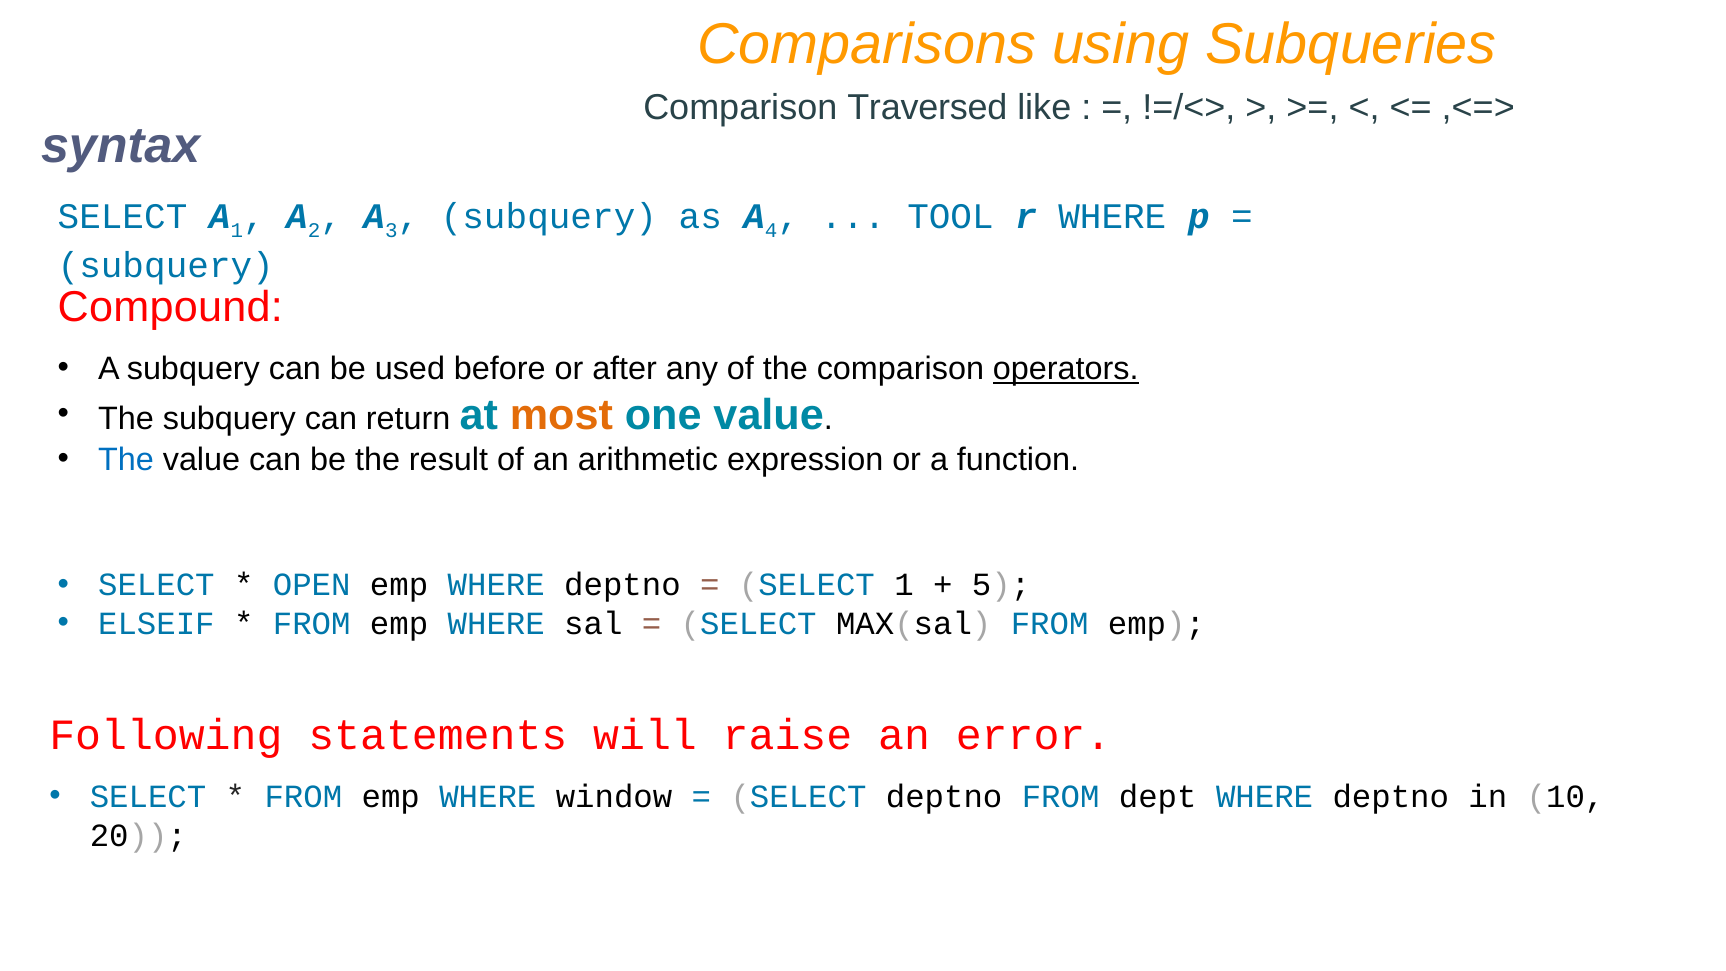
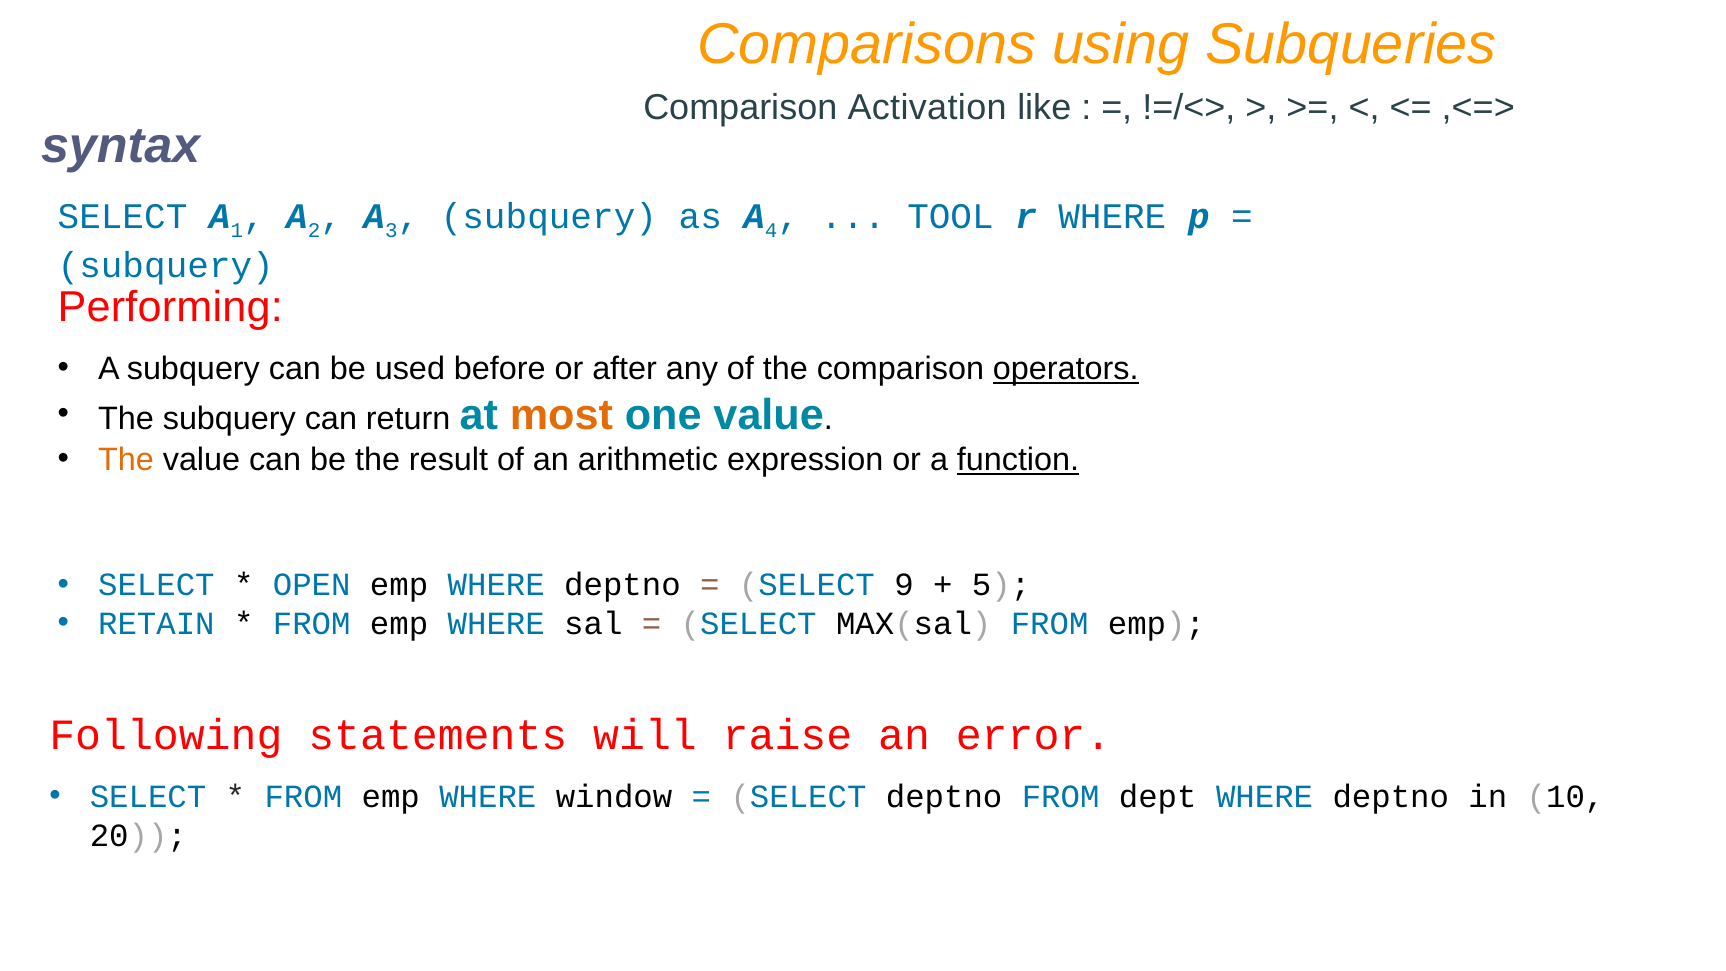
Traversed: Traversed -> Activation (927, 108)
Compound: Compound -> Performing (170, 307)
The colour: blue -> orange (126, 460)
function underline: none -> present (1018, 460)
SELECT 1: 1 -> 9 (904, 585)
ELSEIF: ELSEIF -> RETAIN (156, 624)
